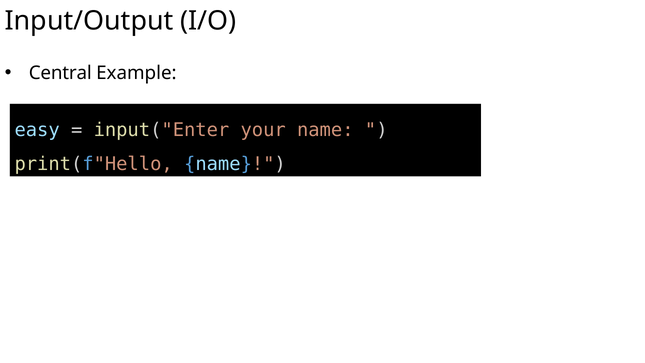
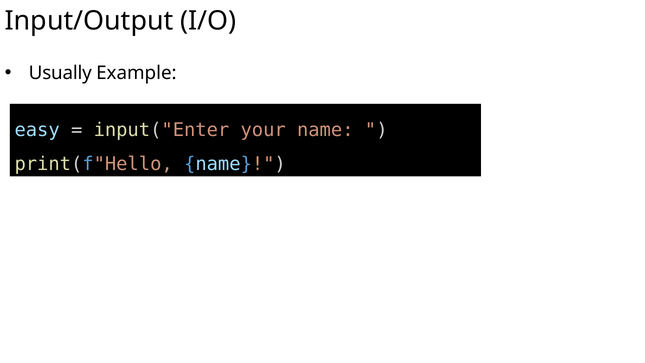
Central: Central -> Usually (60, 73)
